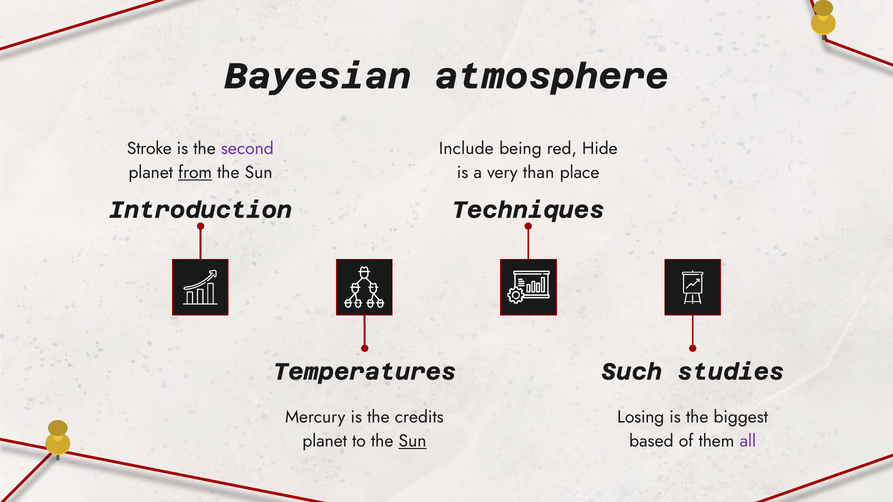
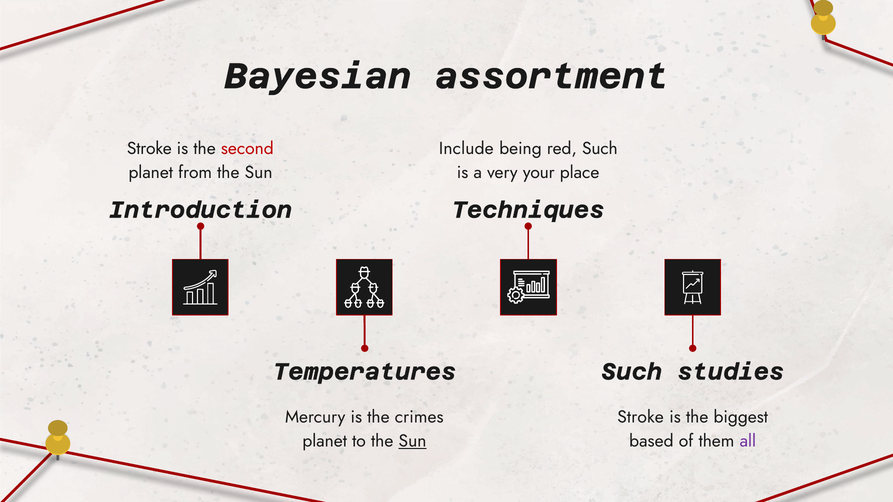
atmosphere: atmosphere -> assortment (552, 76)
second colour: purple -> red (247, 149)
red Hide: Hide -> Such (600, 149)
from underline: present -> none (195, 173)
than: than -> your (539, 173)
credits: credits -> crimes (419, 417)
Losing: Losing -> Stroke (641, 417)
